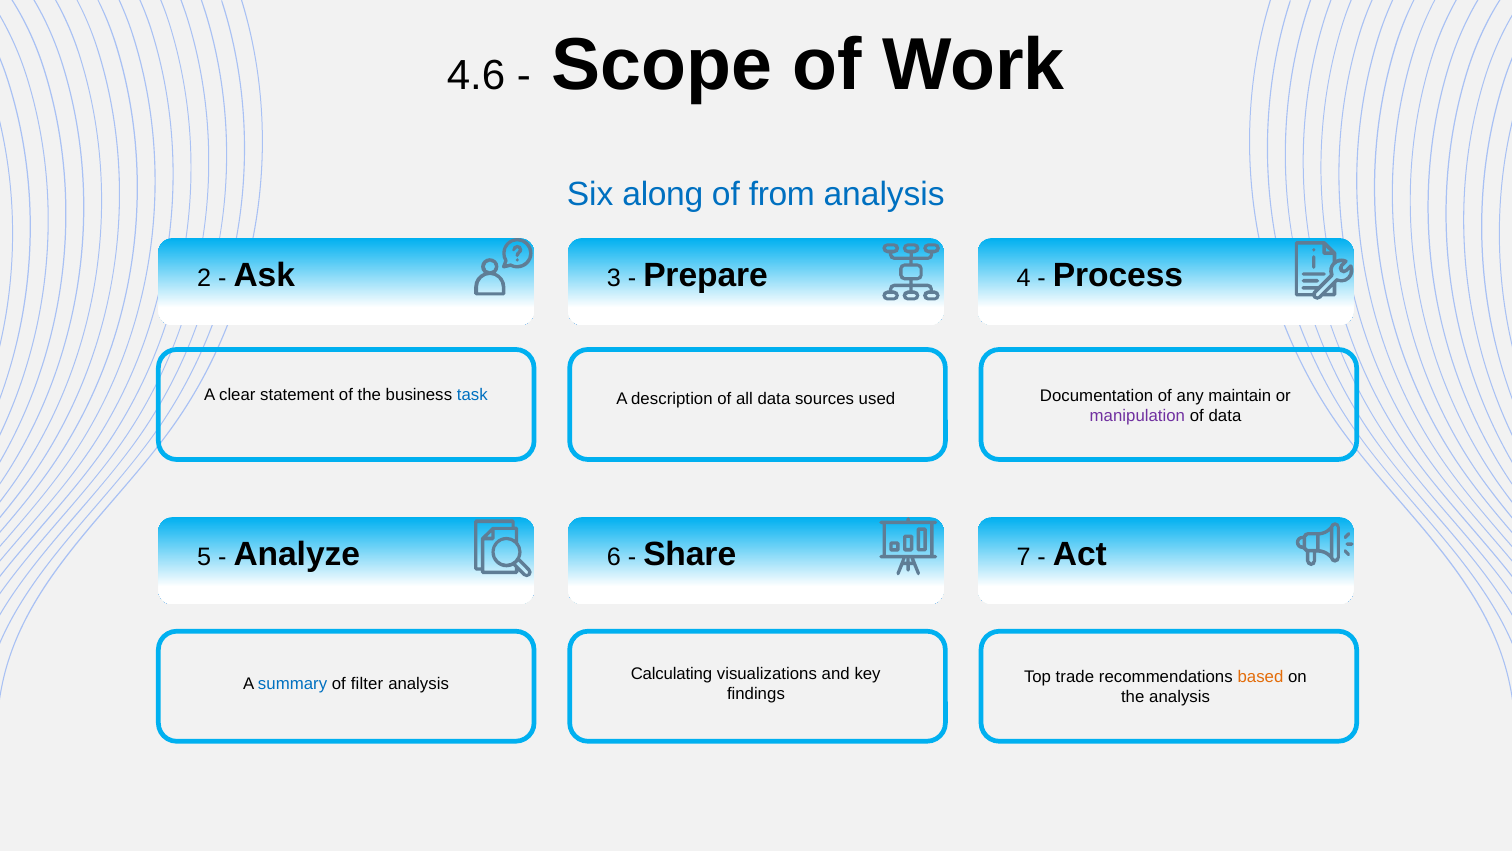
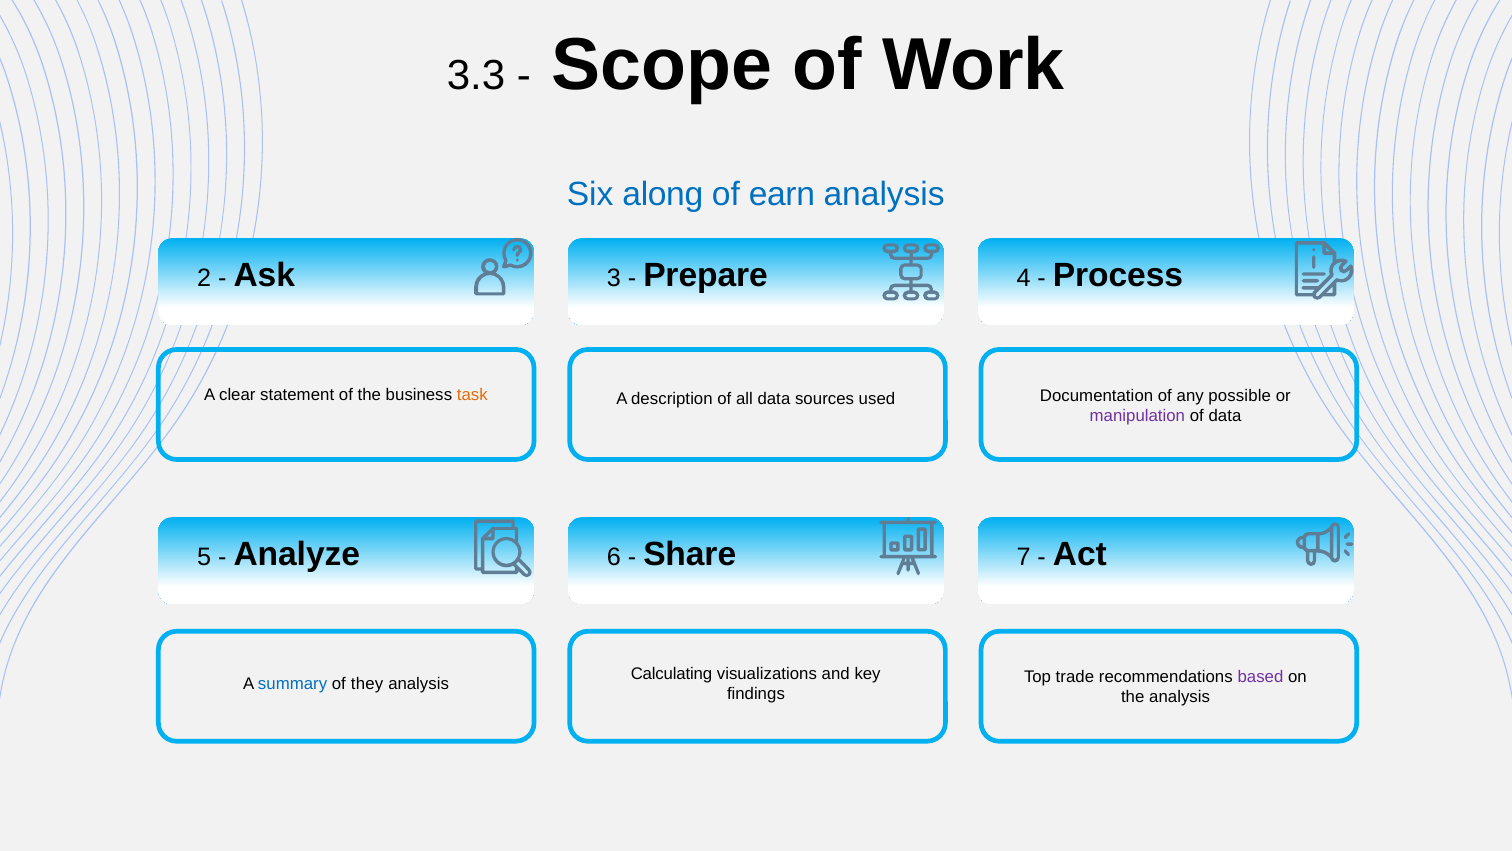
4.6: 4.6 -> 3.3 (476, 75)
from: from -> earn (782, 194)
task colour: blue -> orange (472, 395)
maintain: maintain -> possible (1240, 396)
based colour: orange -> purple (1260, 677)
filter: filter -> they (367, 683)
